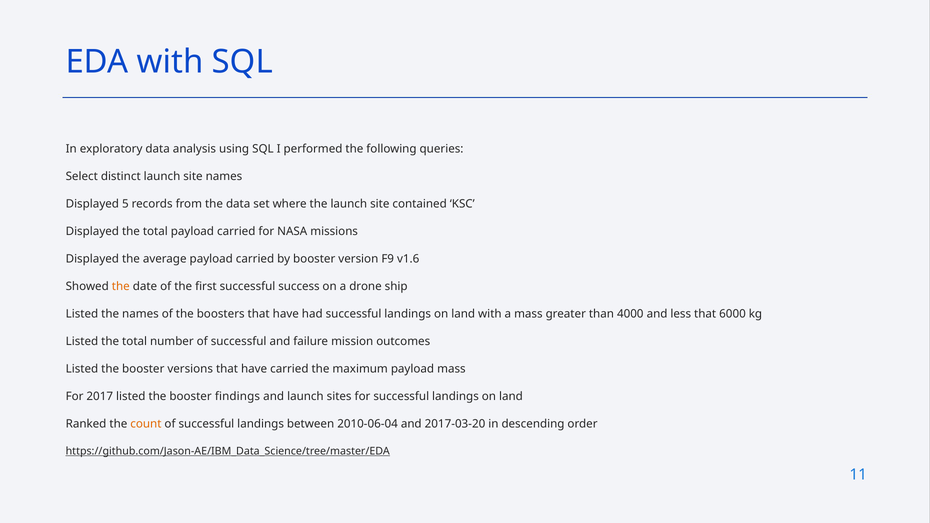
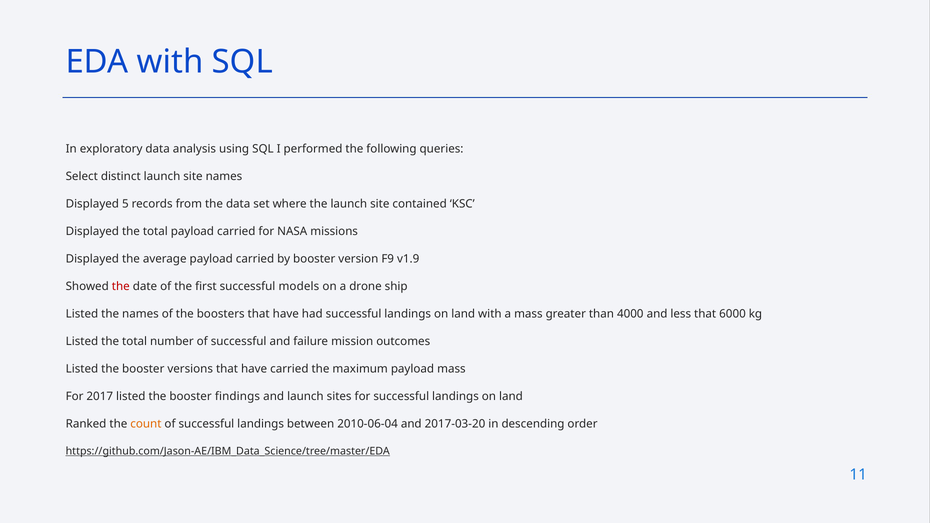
v1.6: v1.6 -> v1.9 (408, 259)
the colour: orange -> red (121, 287)
success: success -> models (299, 287)
